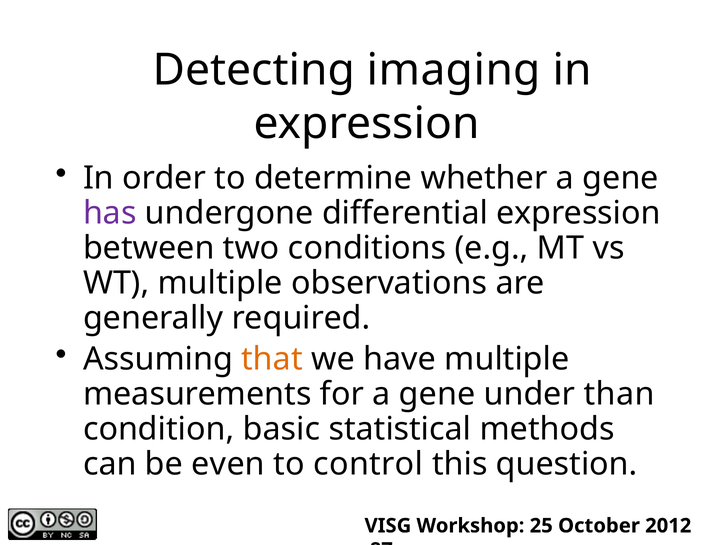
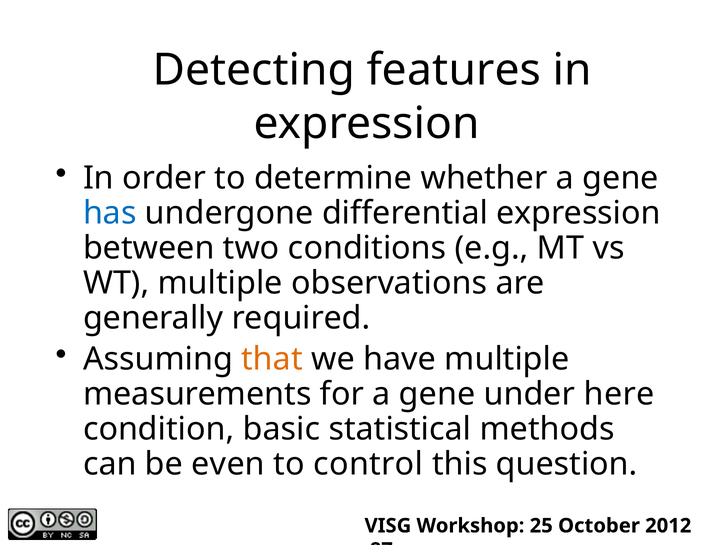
imaging: imaging -> features (454, 70)
has colour: purple -> blue (110, 213)
than: than -> here (619, 394)
